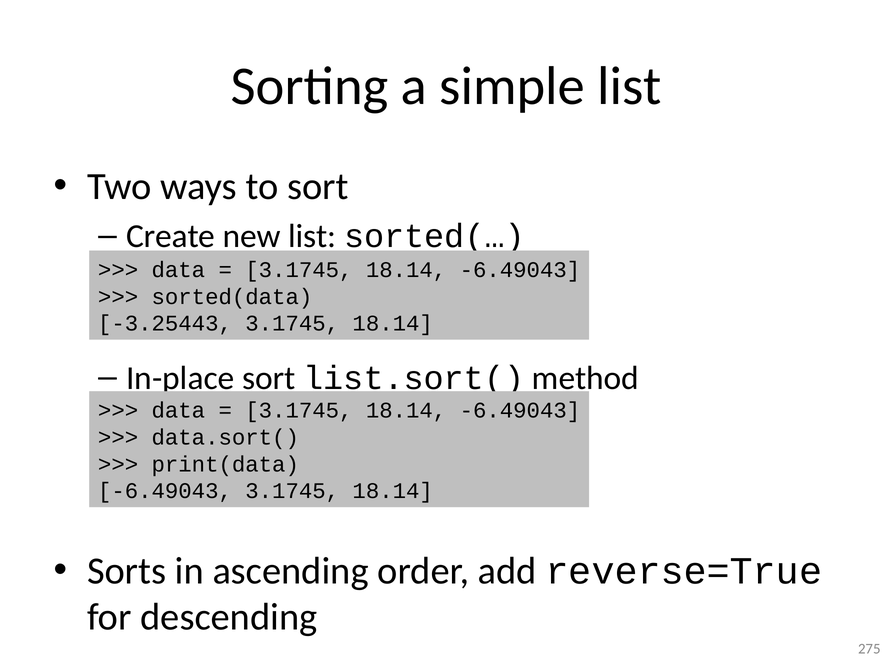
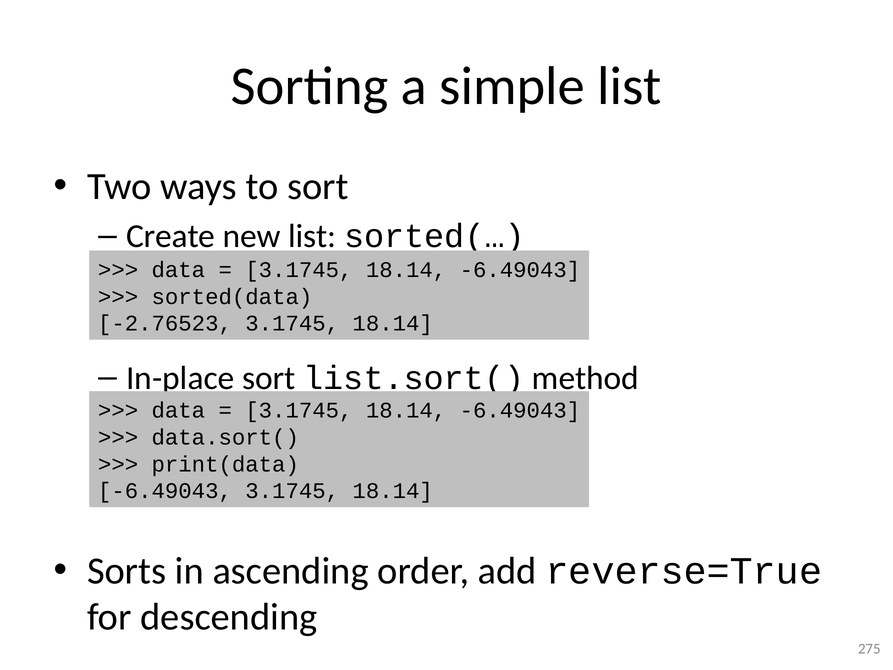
-3.25443: -3.25443 -> -2.76523 (165, 323)
